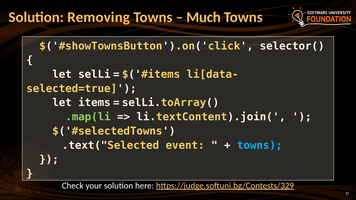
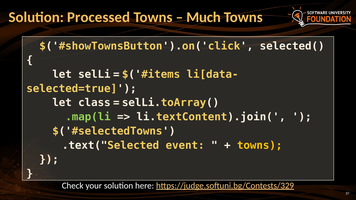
Removing: Removing -> Processed (99, 17)
selector(: selector( -> selected( (292, 46)
items: items -> class (94, 103)
towns colour: light blue -> yellow (260, 145)
